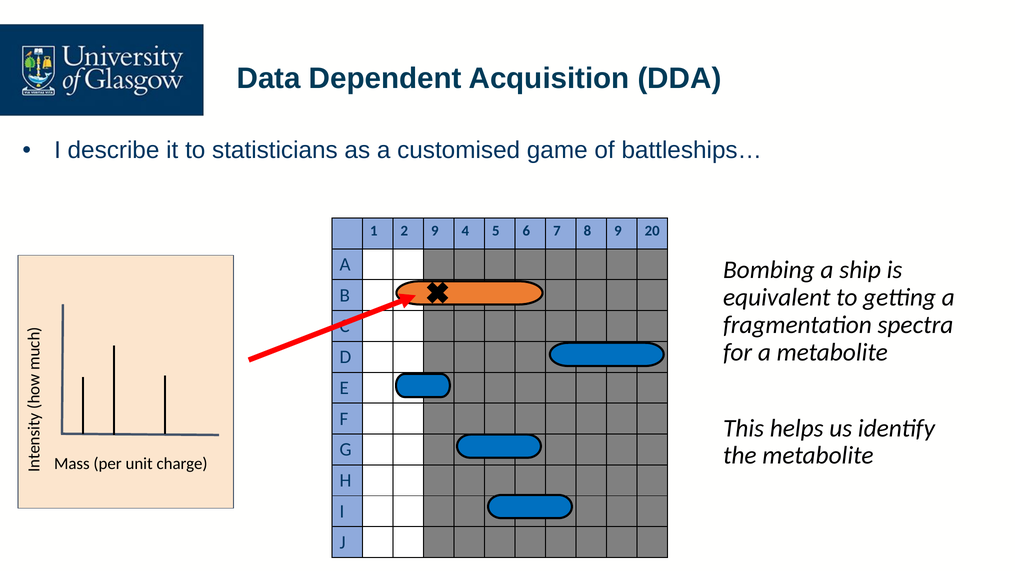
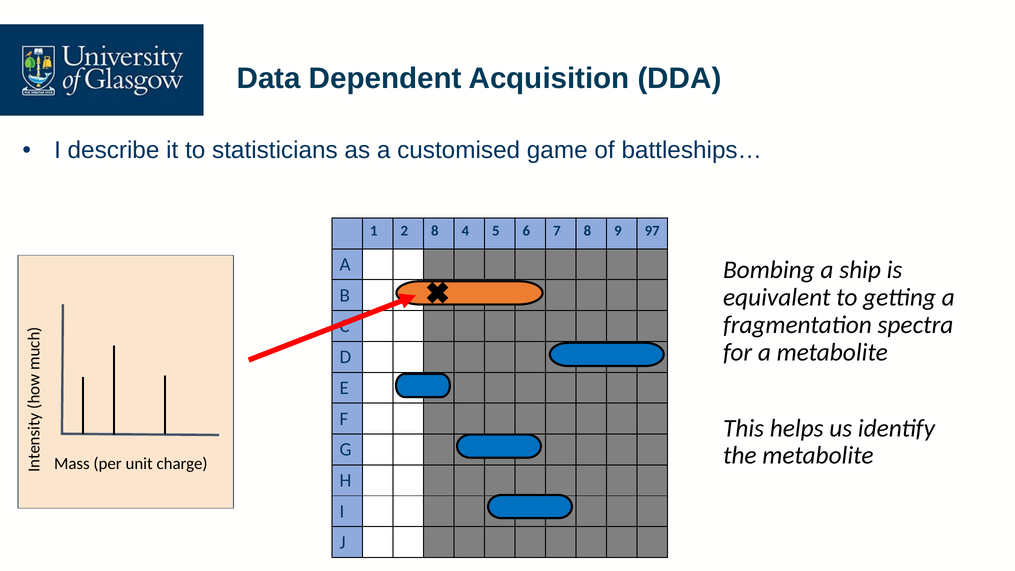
2 9: 9 -> 8 (435, 231)
20: 20 -> 97 (652, 231)
